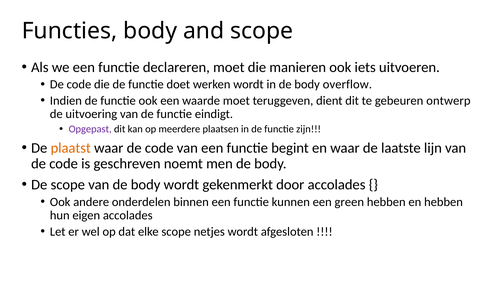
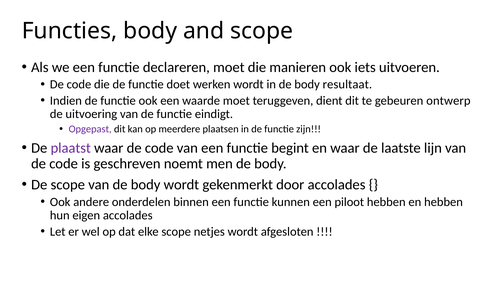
overflow: overflow -> resultaat (347, 84)
plaatst colour: orange -> purple (71, 148)
green: green -> piloot (349, 202)
